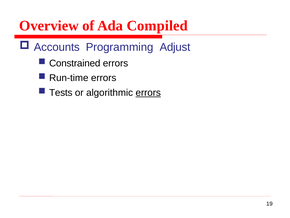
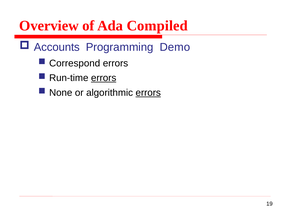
Adjust: Adjust -> Demo (175, 47)
Constrained: Constrained -> Correspond (75, 63)
errors underline: none -> present (104, 78)
Tests: Tests -> None (61, 93)
